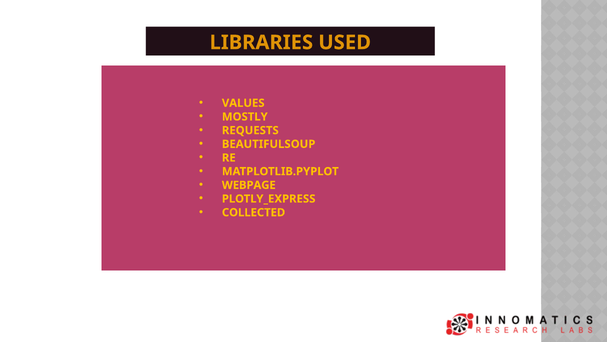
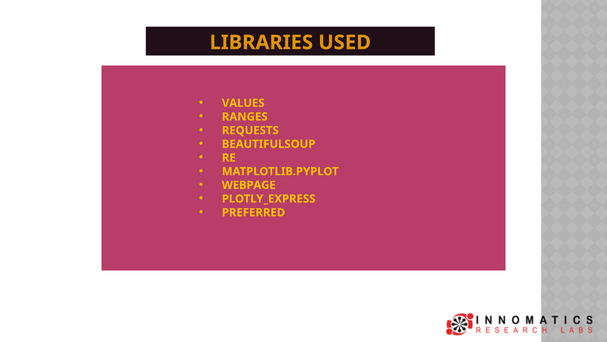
MOSTLY: MOSTLY -> RANGES (245, 117)
COLLECTED: COLLECTED -> PREFERRED (253, 212)
